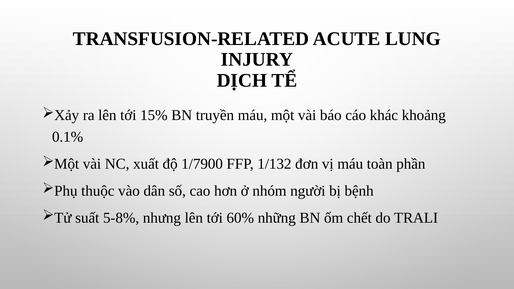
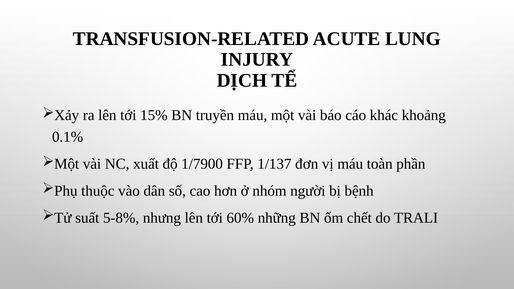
1/132: 1/132 -> 1/137 (274, 164)
